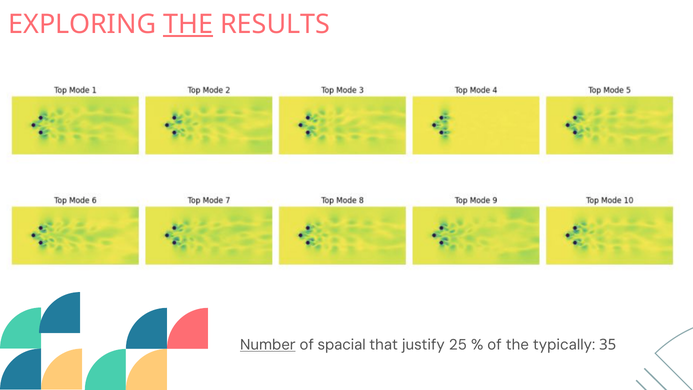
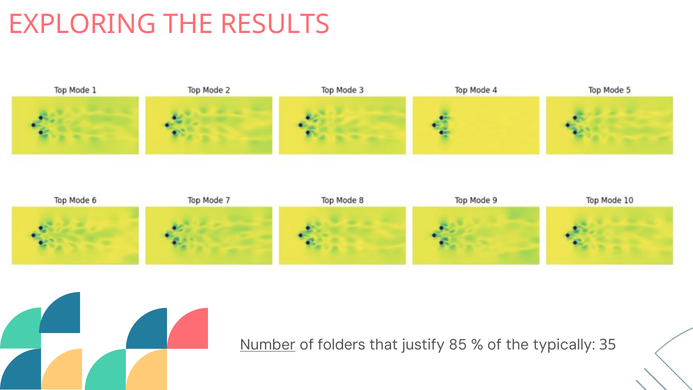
THE underline: present -> none (188, 24)
spacial: spacial -> folders (342, 345)
25: 25 -> 85 (458, 345)
